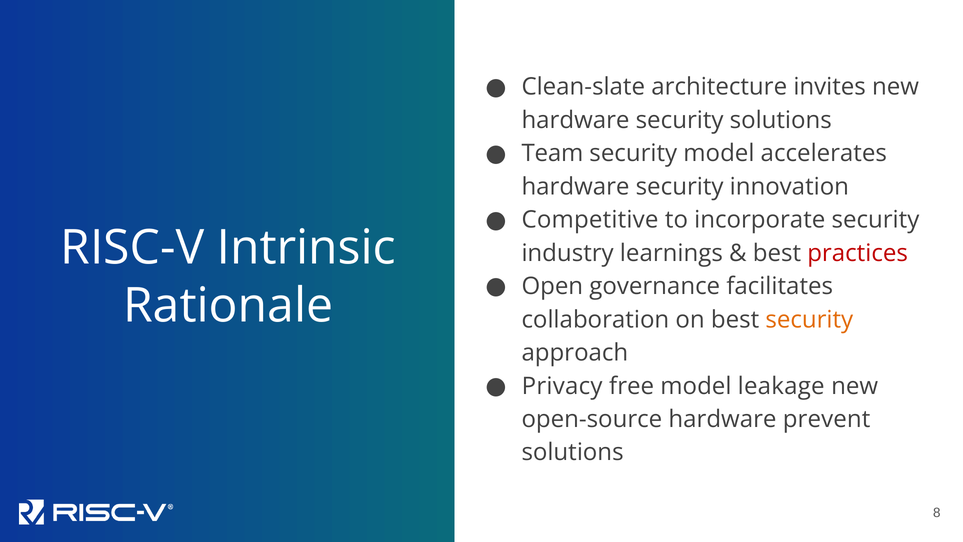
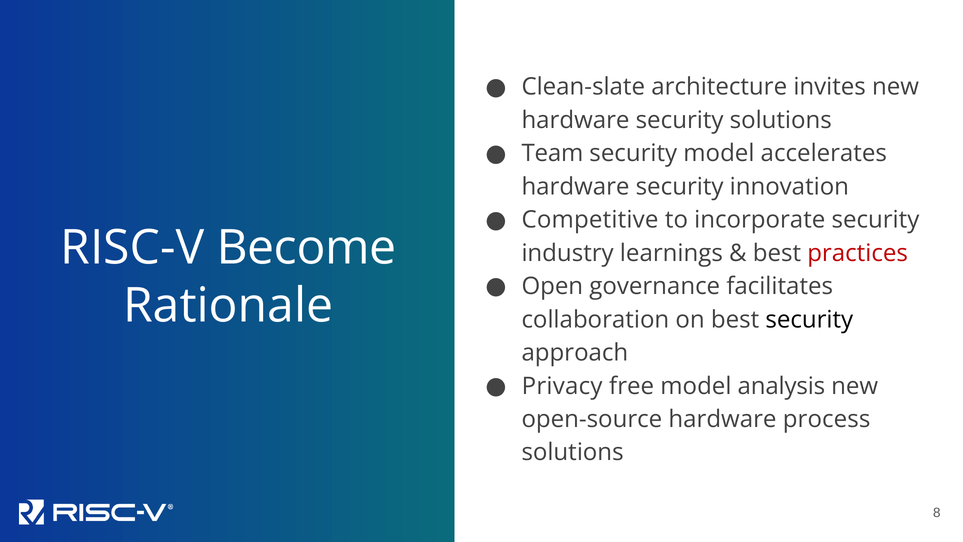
Intrinsic: Intrinsic -> Become (306, 248)
security colour: orange -> black (809, 319)
leakage: leakage -> analysis (781, 386)
prevent: prevent -> process (827, 419)
